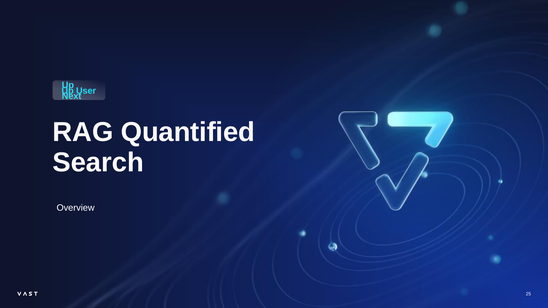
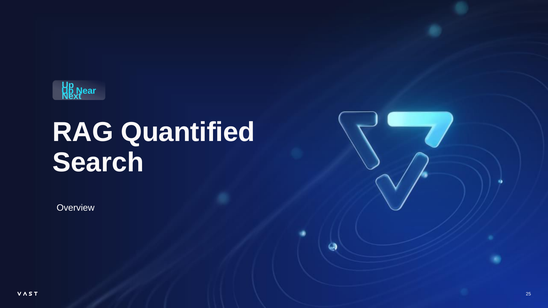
User: User -> Near (86, 91)
